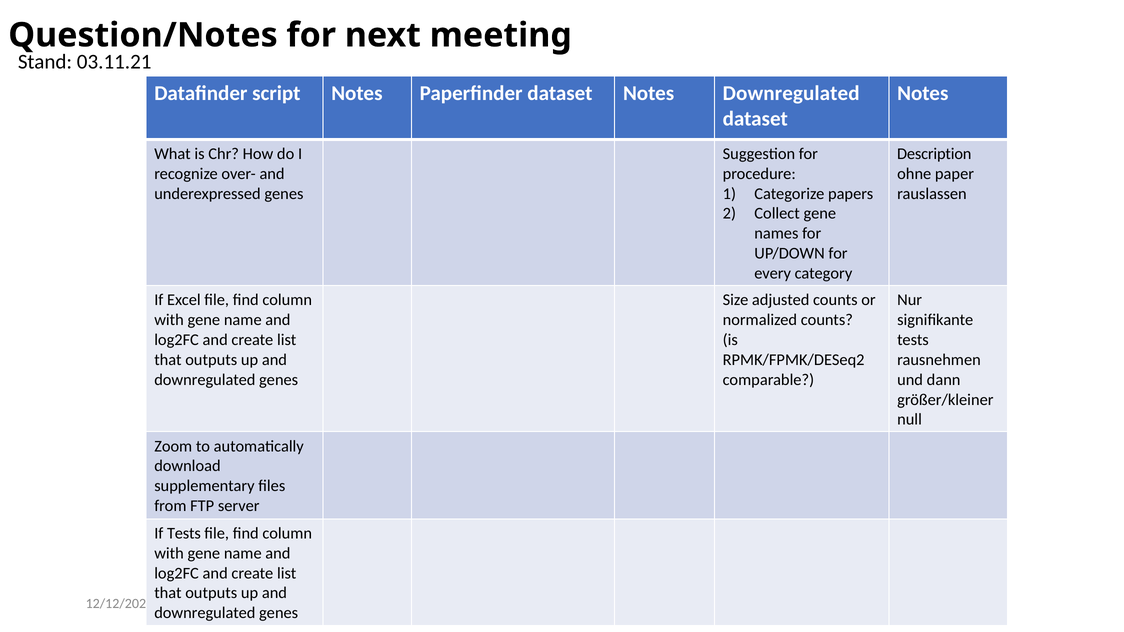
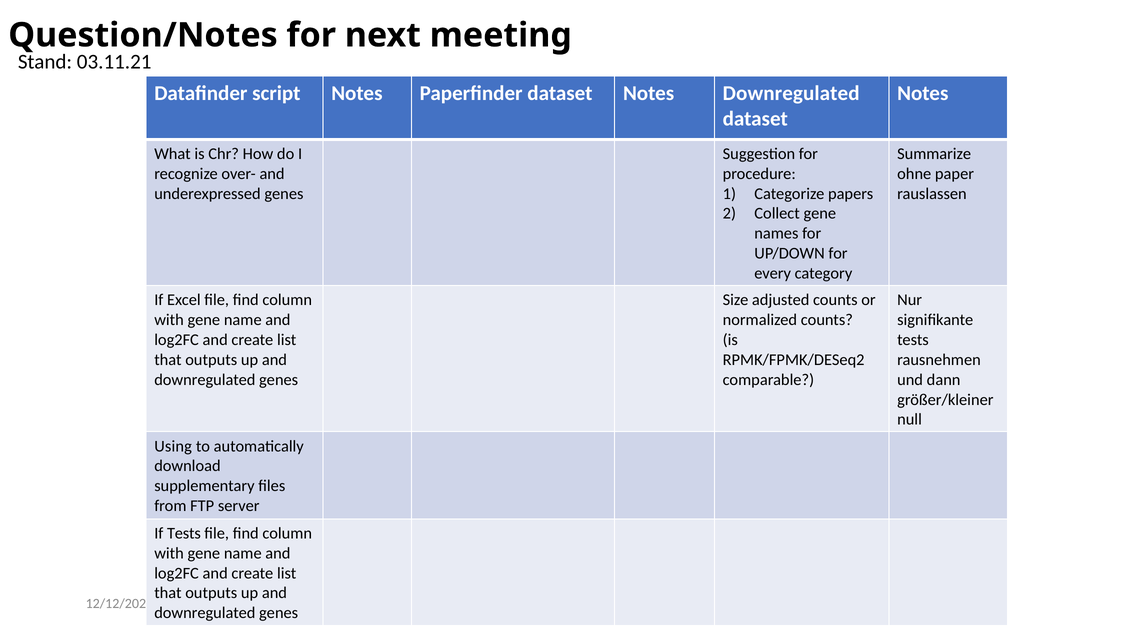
Description: Description -> Summarize (934, 154)
Zoom: Zoom -> Using (173, 446)
